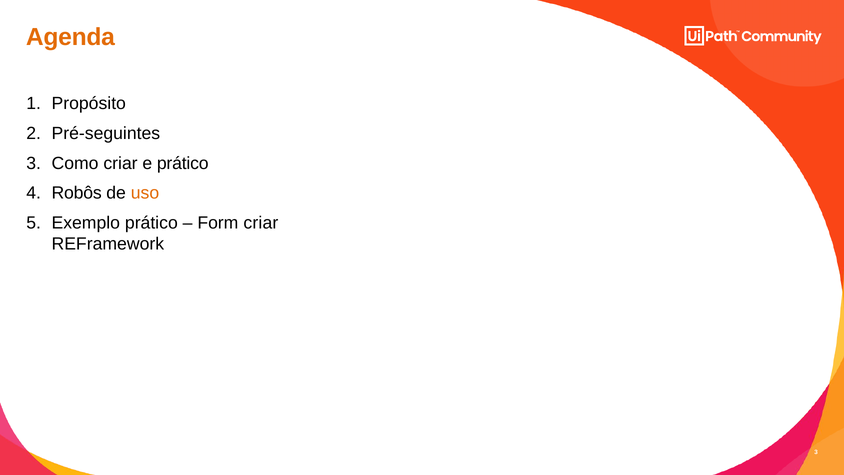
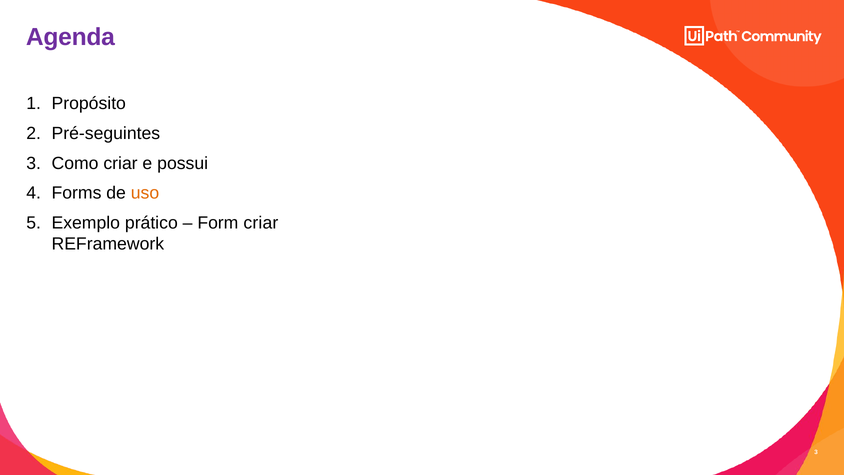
Agenda colour: orange -> purple (70, 37)
e prático: prático -> possui (183, 163)
Robôs: Robôs -> Forms (77, 193)
